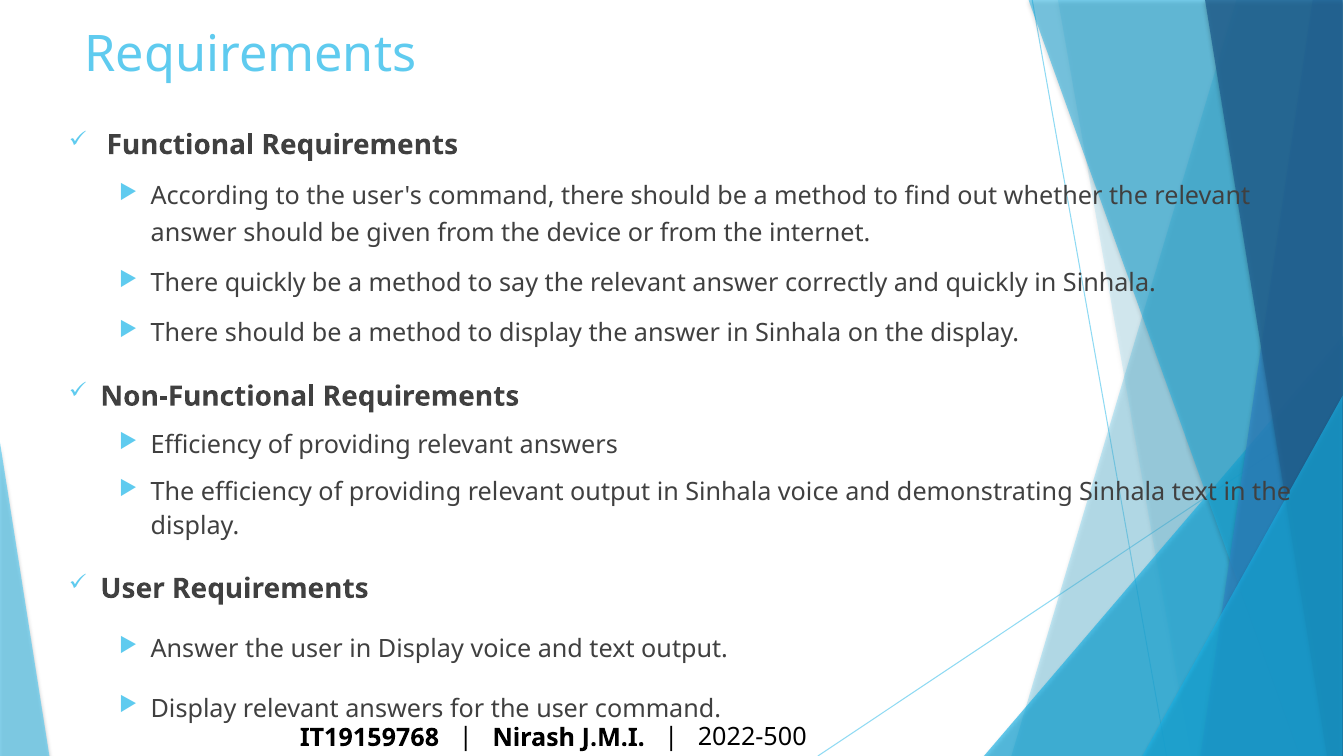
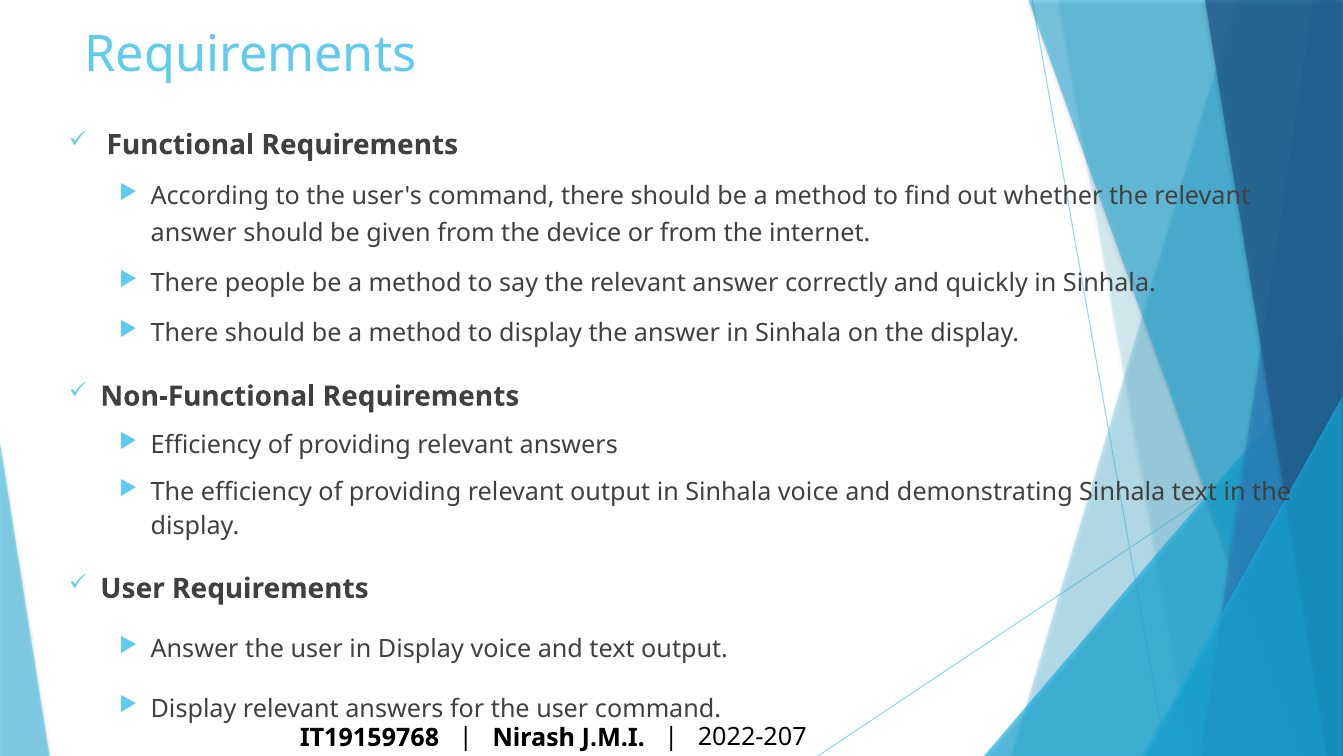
There quickly: quickly -> people (265, 283)
2022-500: 2022-500 -> 2022-207 (752, 737)
